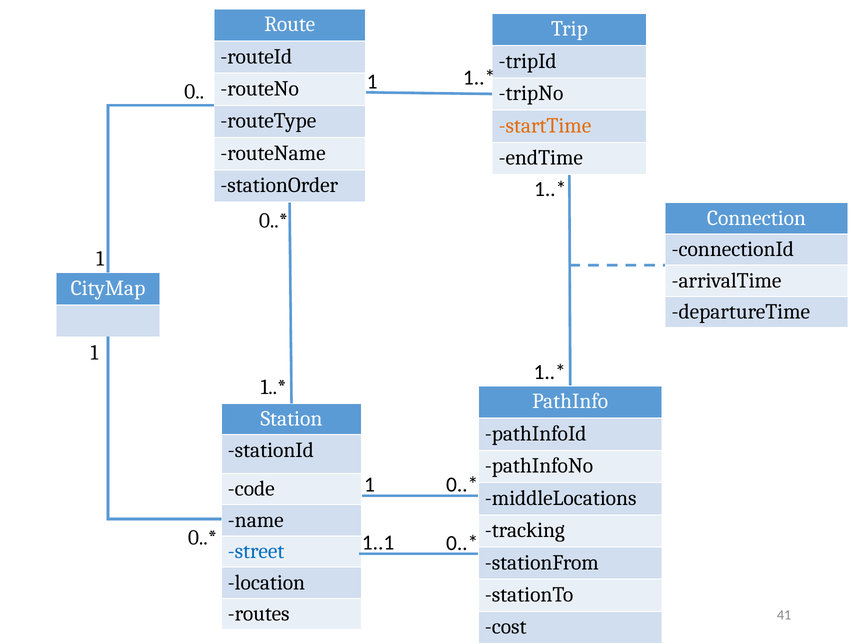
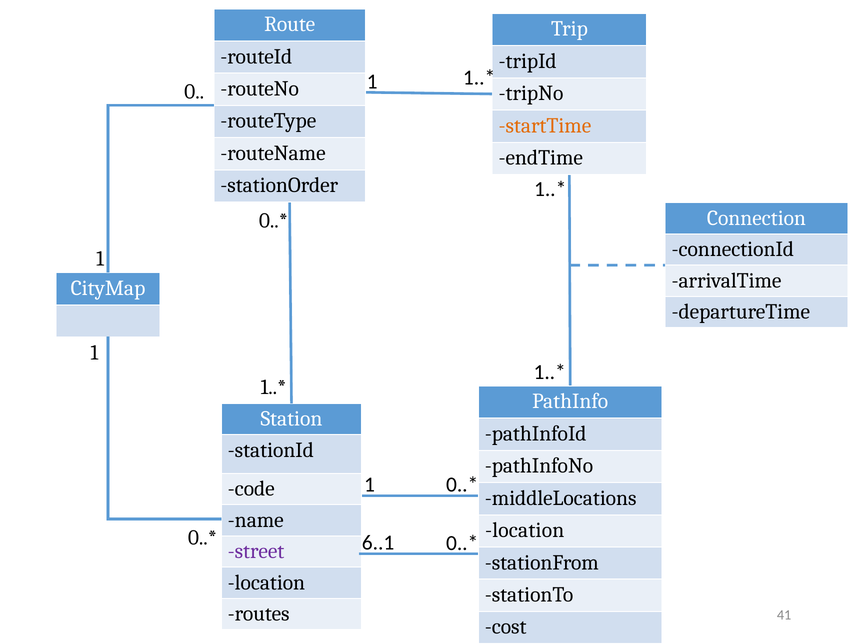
tracking: tracking -> location (525, 530)
1..1: 1..1 -> 6..1 (378, 543)
street colour: blue -> purple (256, 551)
